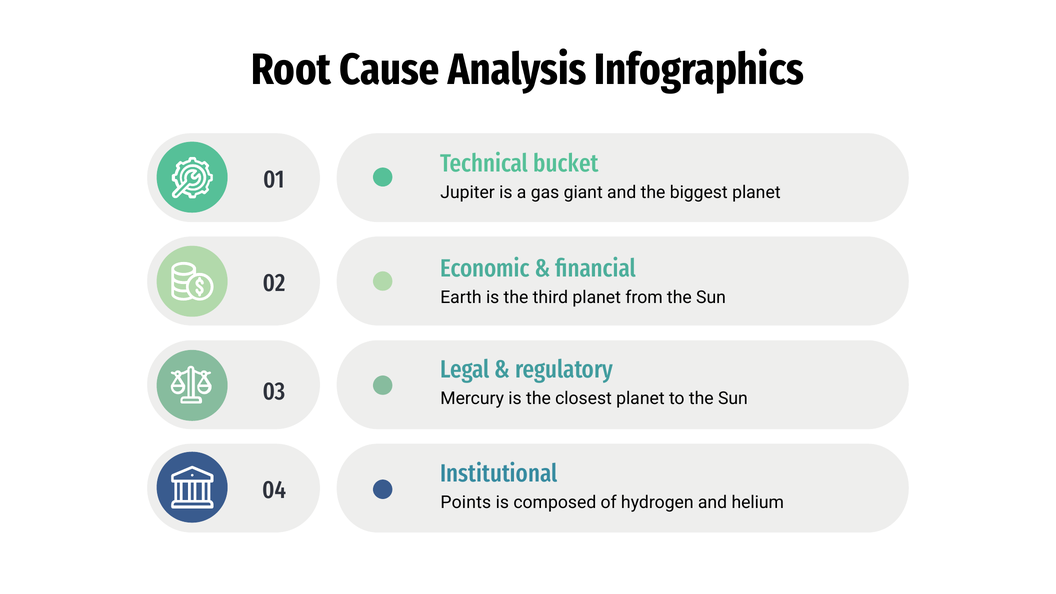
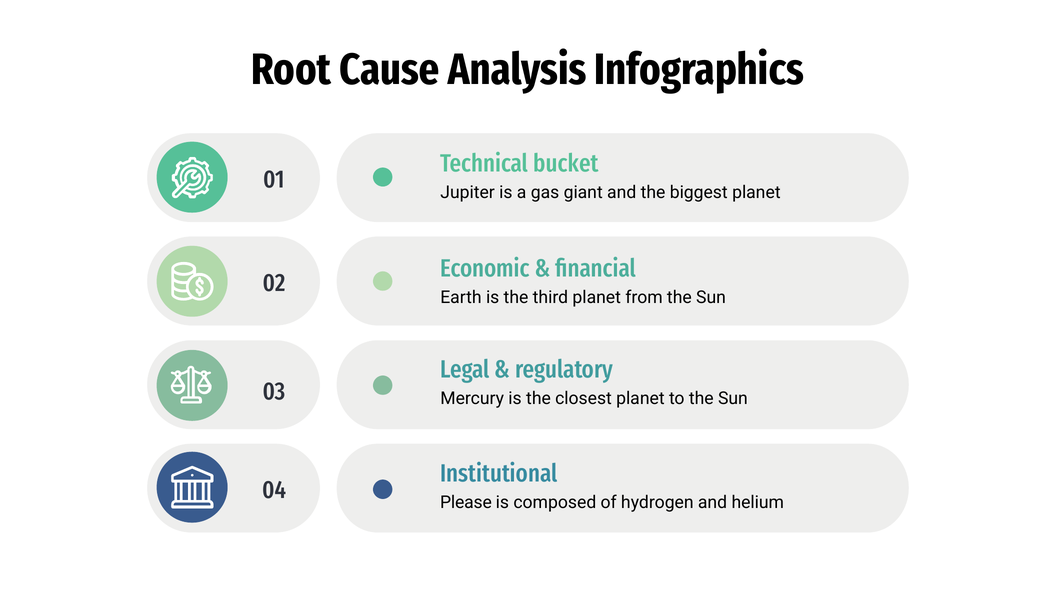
Points: Points -> Please (466, 502)
